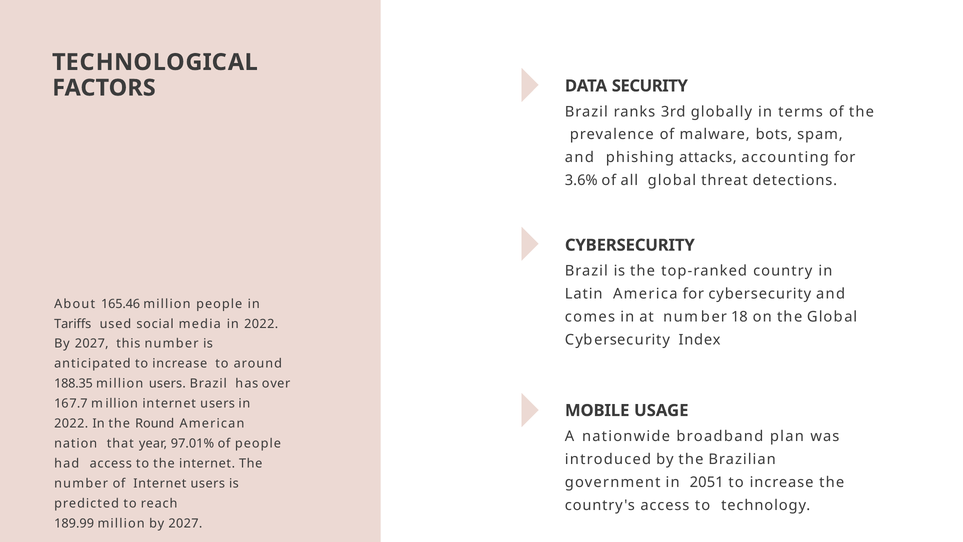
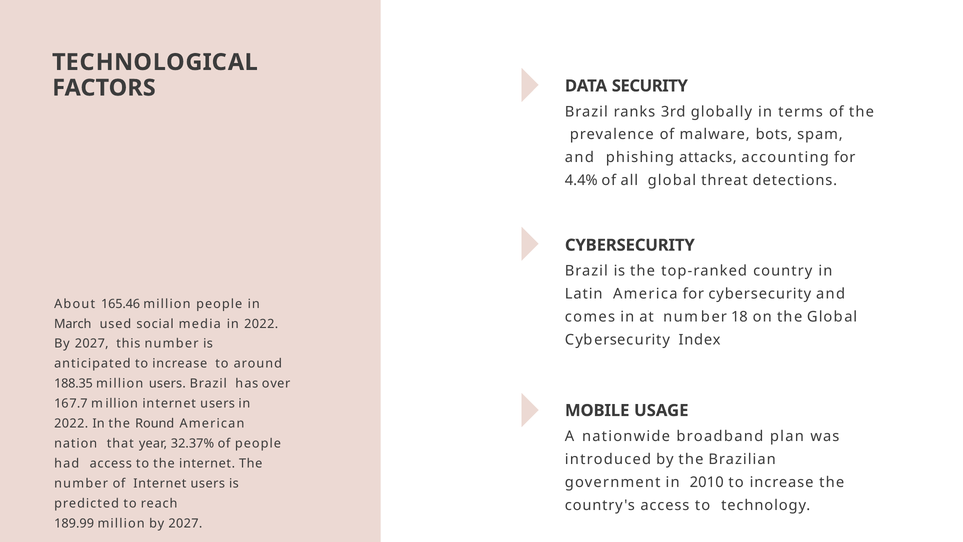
3.6%: 3.6% -> 4.4% (581, 180)
Tariffs: Tariffs -> March (73, 324)
97.01%: 97.01% -> 32.37% (192, 443)
2051: 2051 -> 2010 (707, 482)
